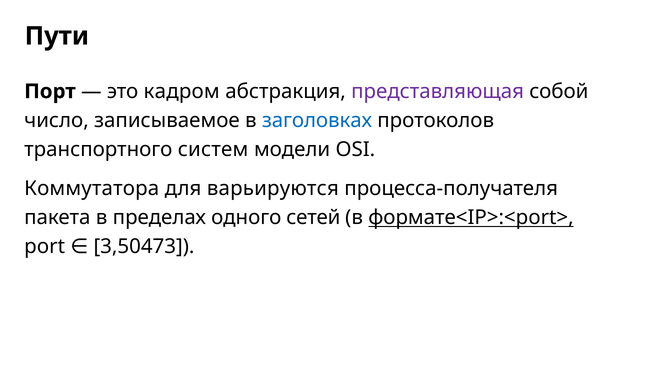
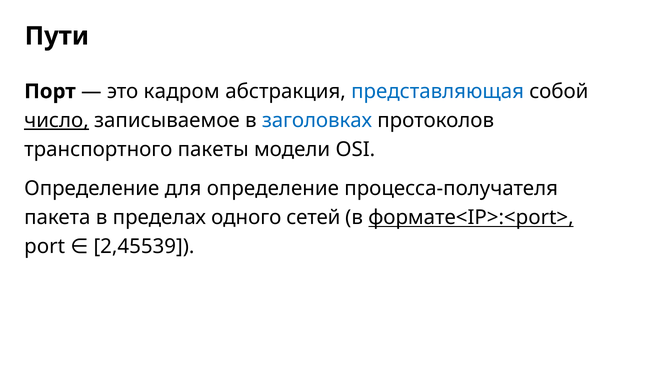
представляющая colour: purple -> blue (438, 92)
число underline: none -> present (56, 121)
систем: систем -> пакеты (213, 150)
Коммутатора: Коммутатора -> Определение (92, 189)
для варьируются: варьируются -> определение (273, 189)
3,50473: 3,50473 -> 2,45539 (144, 247)
